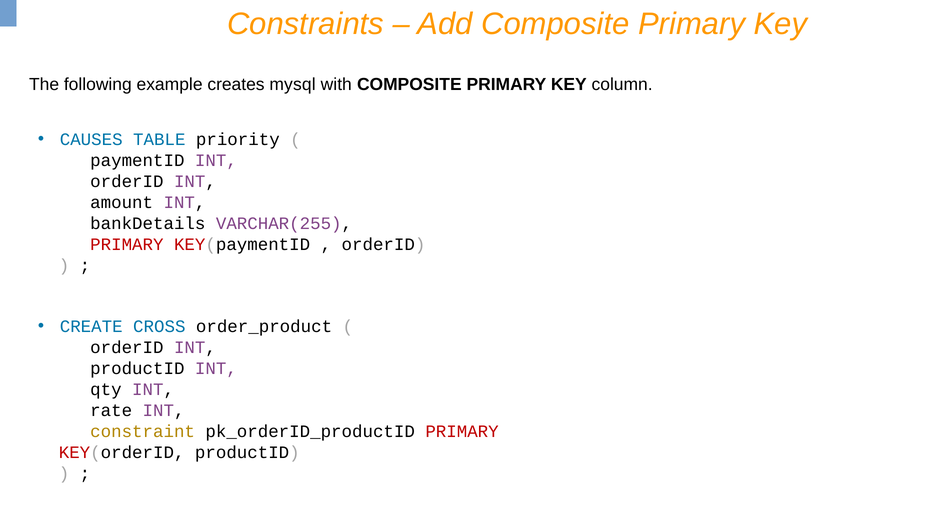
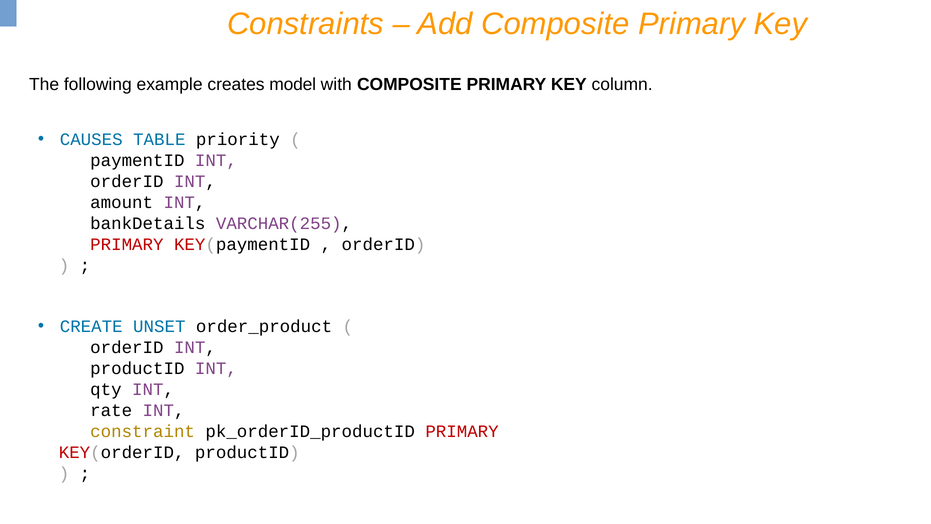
mysql: mysql -> model (293, 84)
CROSS: CROSS -> UNSET (159, 326)
